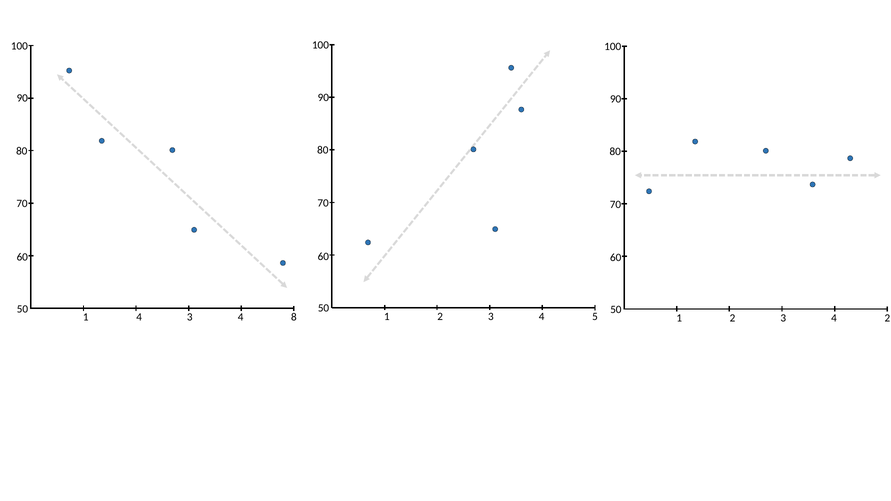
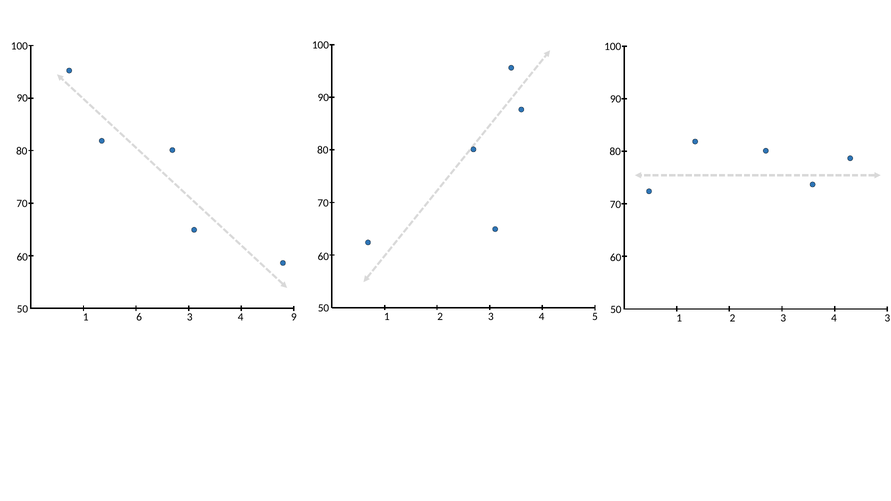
1 4: 4 -> 6 (139, 317)
8: 8 -> 9 (294, 317)
4 2: 2 -> 3 (887, 318)
